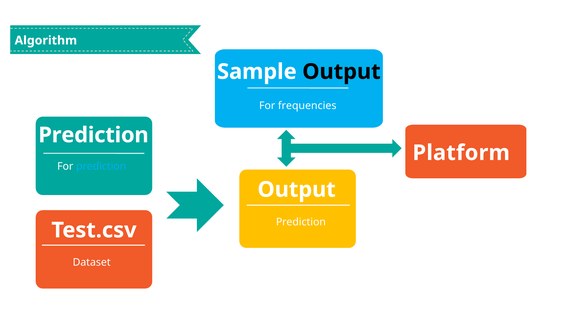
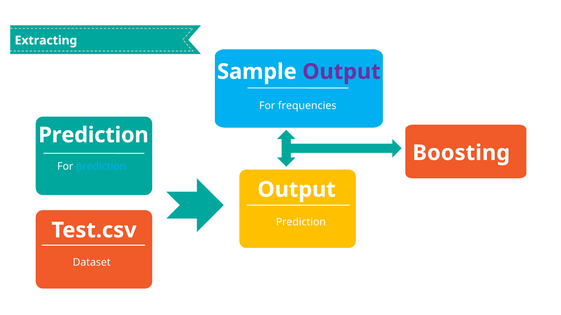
Algorithm: Algorithm -> Extracting (46, 41)
Output colour: black -> purple (341, 72)
Platform: Platform -> Boosting (461, 153)
